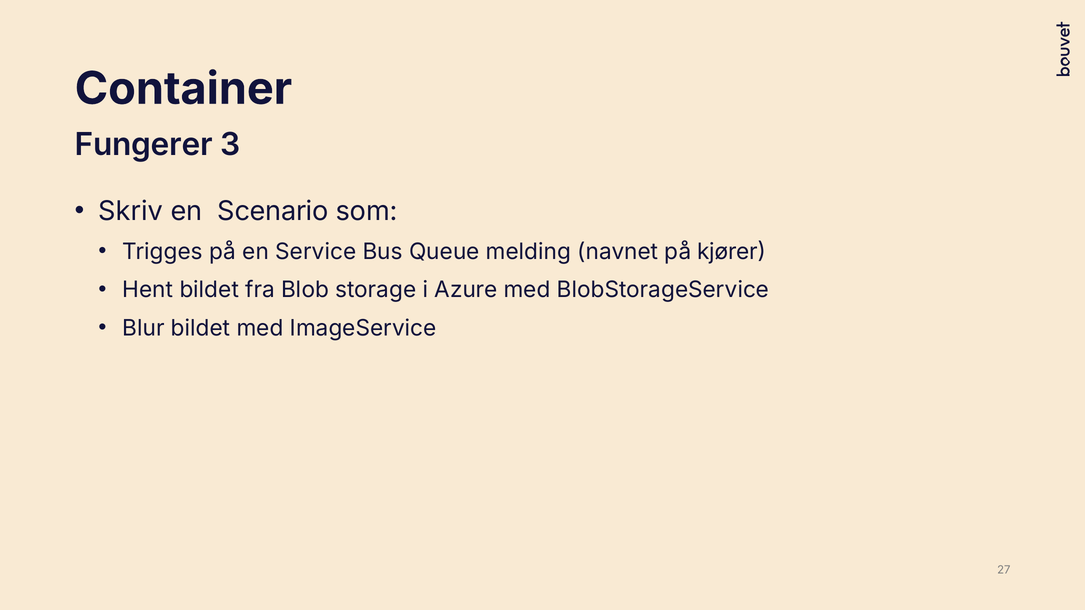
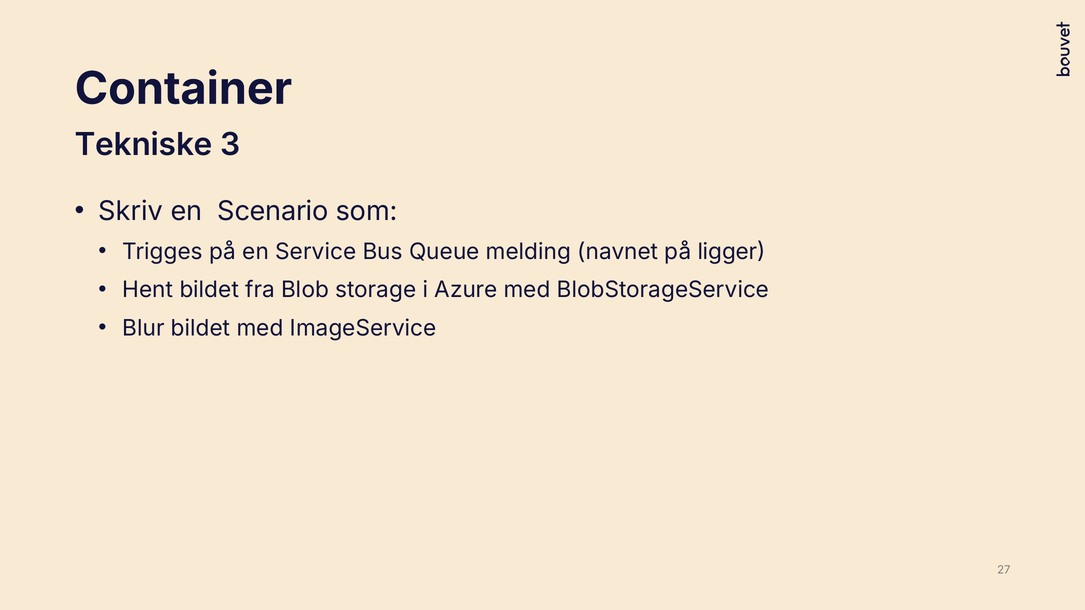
Fungerer: Fungerer -> Tekniske (144, 145)
kjører: kjører -> ligger (731, 252)
